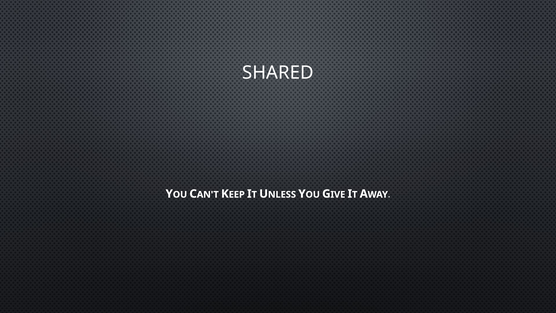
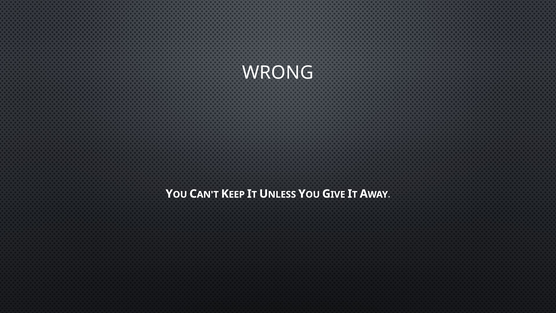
SHARED: SHARED -> WRONG (278, 73)
